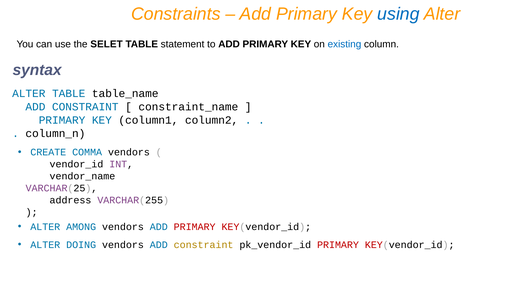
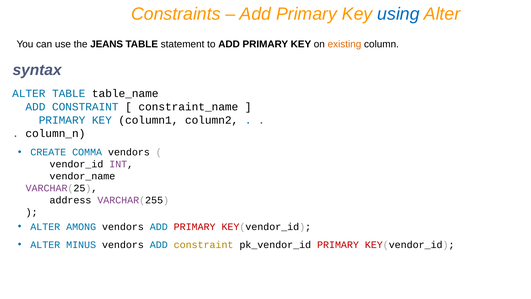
SELET: SELET -> JEANS (107, 44)
existing colour: blue -> orange (344, 44)
DOING: DOING -> MINUS (81, 245)
